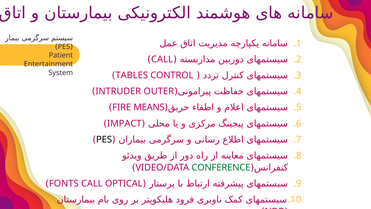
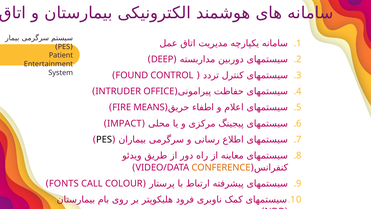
CALL: CALL -> DEEP (162, 59)
TABLES: TABLES -> FOUND (132, 75)
OUTER: OUTER -> OFFICE (159, 91)
CONFERENCE colour: green -> orange (221, 167)
OPTICAL: OPTICAL -> COLOUR (124, 183)
